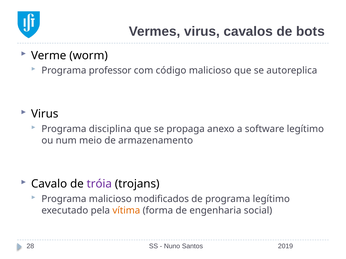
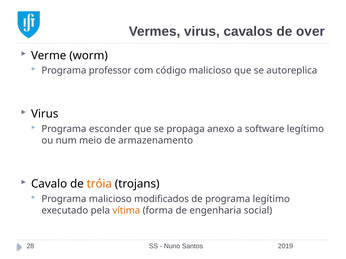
bots: bots -> over (310, 32)
disciplina: disciplina -> esconder (110, 129)
tróia colour: purple -> orange (99, 184)
